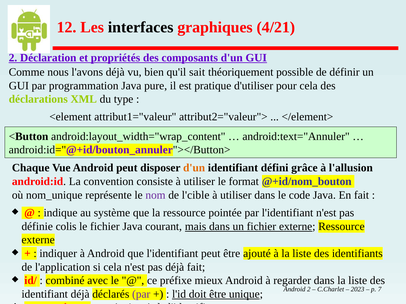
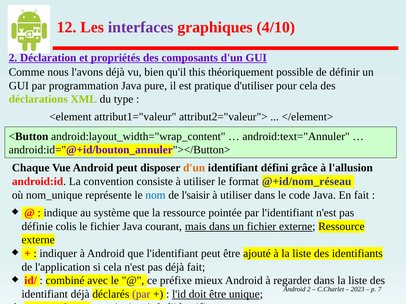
interfaces colour: black -> purple (141, 27)
4/21: 4/21 -> 4/10 (276, 27)
sait: sait -> this (197, 72)
@+id/nom_bouton: @+id/nom_bouton -> @+id/nom_réseau (307, 182)
nom colour: purple -> blue (155, 195)
l'cible: l'cible -> l'saisir (196, 195)
